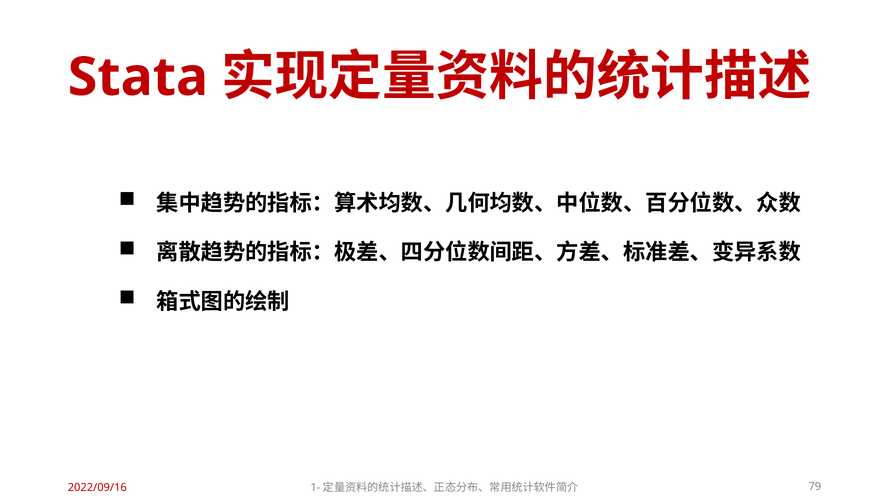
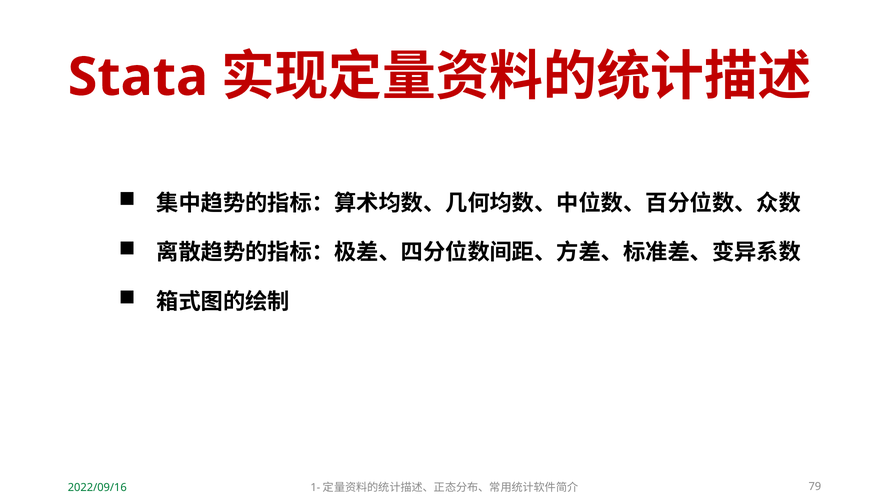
2022/09/16 colour: red -> green (97, 487)
